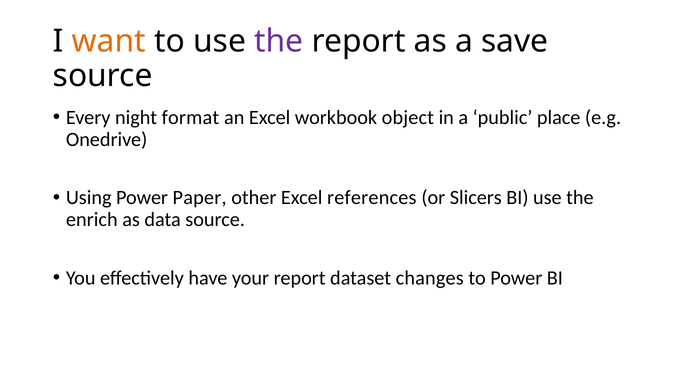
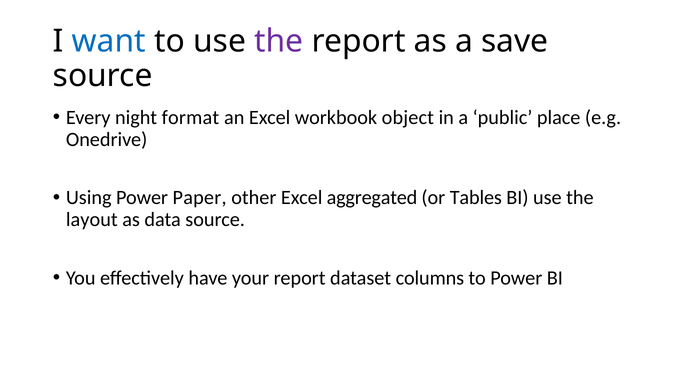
want colour: orange -> blue (109, 41)
references: references -> aggregated (372, 197)
Slicers: Slicers -> Tables (476, 197)
enrich: enrich -> layout (92, 219)
changes: changes -> columns (430, 277)
